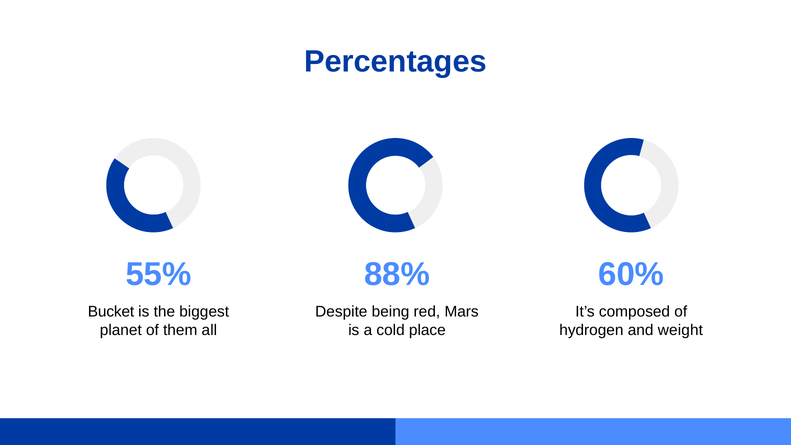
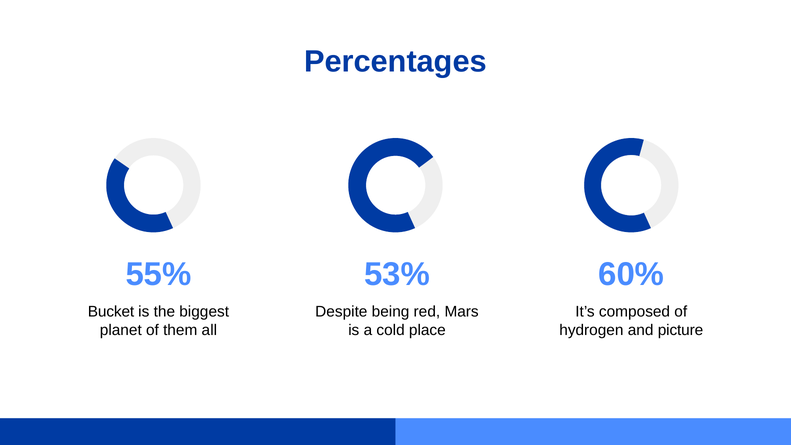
88%: 88% -> 53% (397, 274)
weight: weight -> picture (681, 330)
